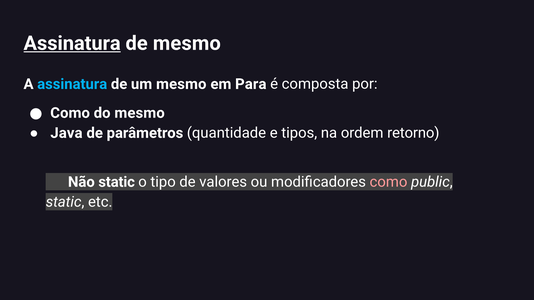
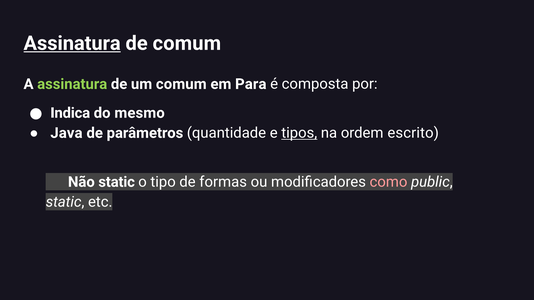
de mesmo: mesmo -> comum (187, 43)
assinatura colour: light blue -> light green (72, 84)
um mesmo: mesmo -> comum (181, 84)
Como: Como -> Indica (70, 113)
tipos underline: none -> present (299, 133)
retorno: retorno -> escrito (413, 133)
valores: valores -> formas (223, 182)
